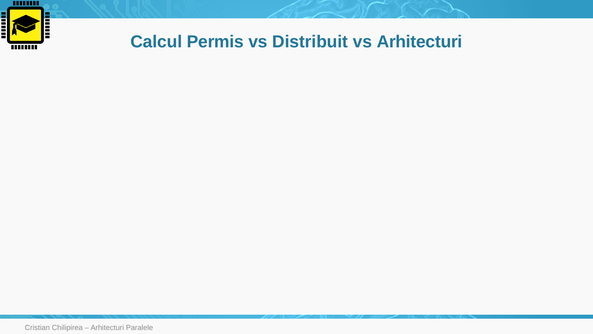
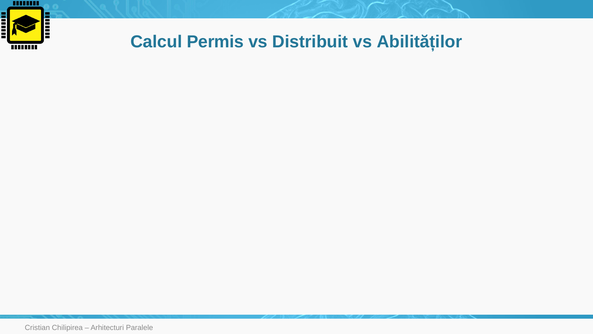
vs Arhitecturi: Arhitecturi -> Abilităților (419, 42)
